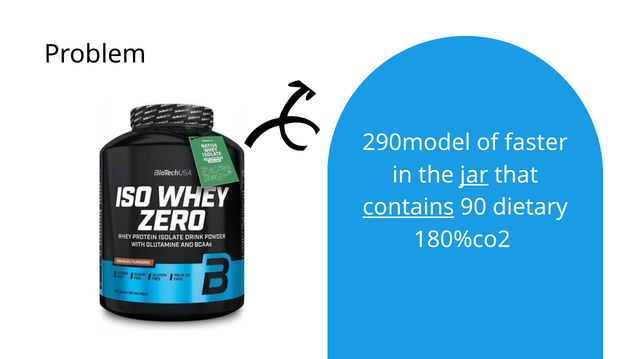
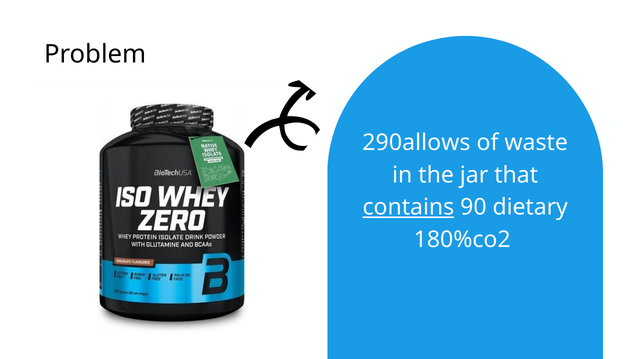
290model: 290model -> 290allows (416, 143)
faster: faster -> waste (536, 143)
jar underline: present -> none (474, 175)
